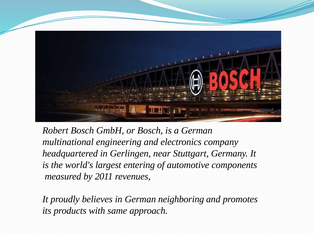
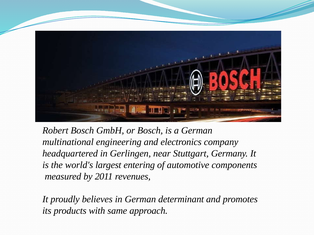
neighboring: neighboring -> determinant (181, 200)
